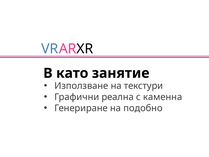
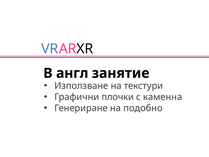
като: като -> англ (72, 73)
реална: реална -> плочки (118, 97)
